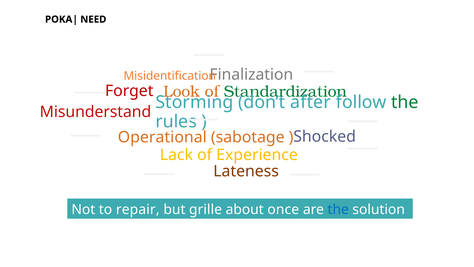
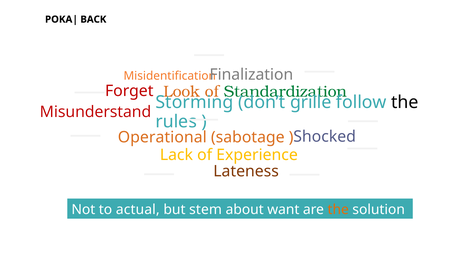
NEED: NEED -> BACK (93, 19)
after: after -> grille (311, 102)
the colour: green -> black (405, 102)
repair: repair -> actual (138, 209)
grille: grille -> stem (206, 209)
once: once -> want (283, 209)
the colour: blue -> orange (338, 209)
